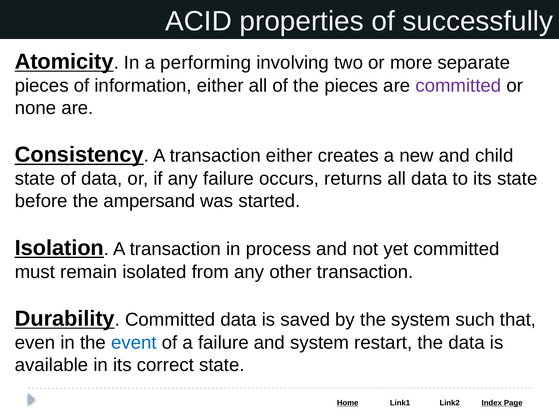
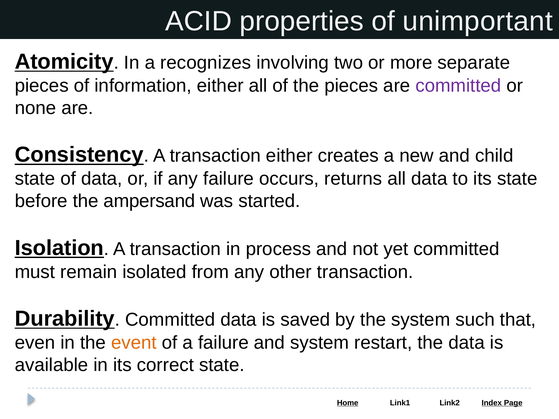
successfully: successfully -> unimportant (478, 21)
performing: performing -> recognizes (206, 63)
event colour: blue -> orange (134, 343)
